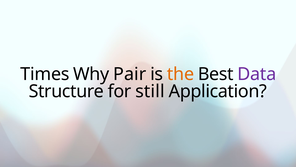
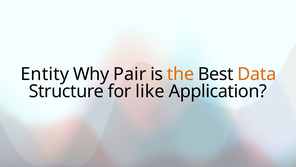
Times: Times -> Entity (45, 74)
Data colour: purple -> orange (257, 74)
still: still -> like (150, 91)
